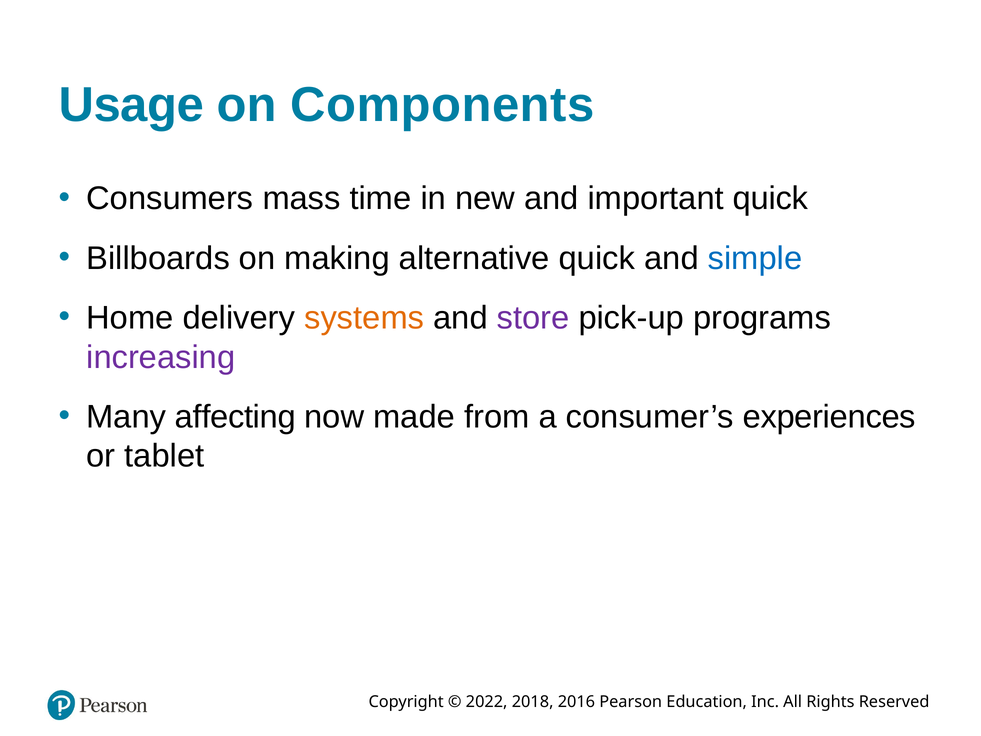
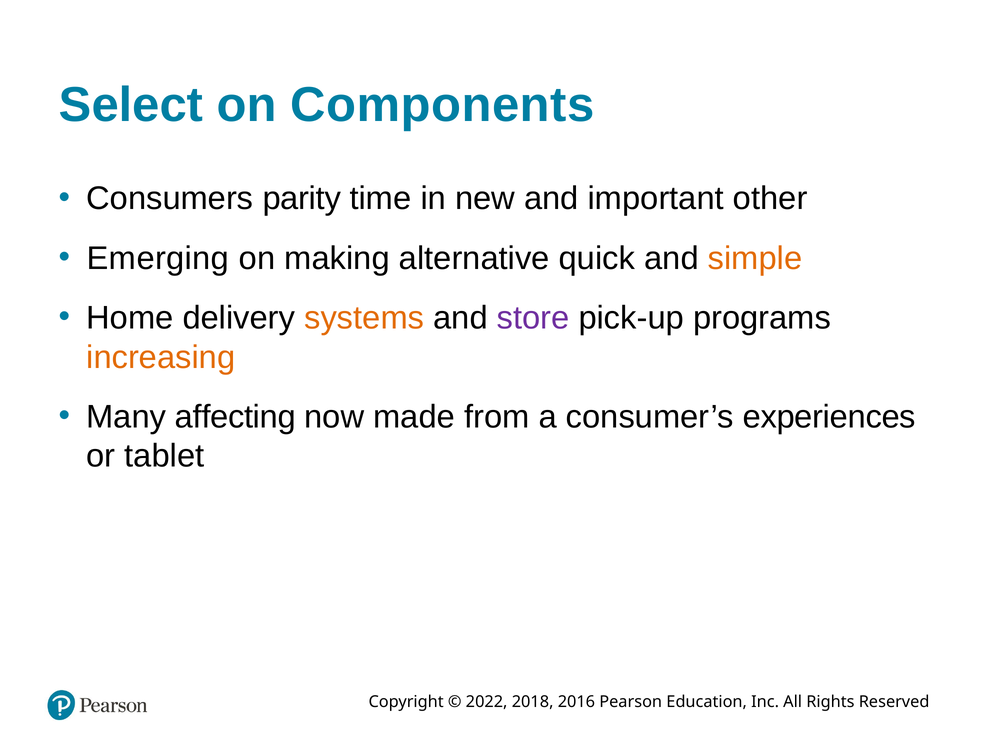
Usage: Usage -> Select (131, 105)
mass: mass -> parity (302, 199)
important quick: quick -> other (770, 199)
Billboards: Billboards -> Emerging (158, 258)
simple colour: blue -> orange (755, 258)
increasing colour: purple -> orange (161, 357)
